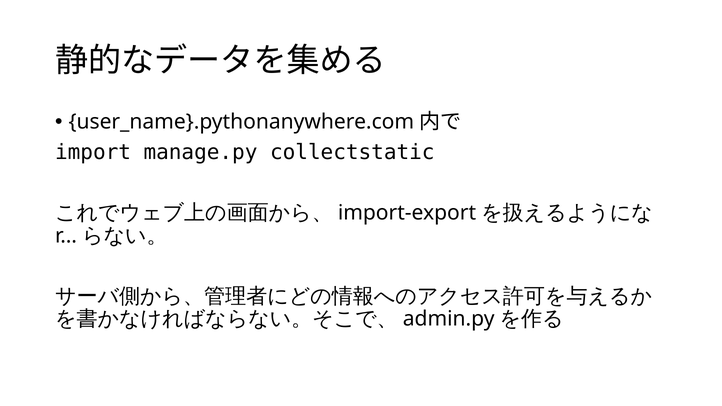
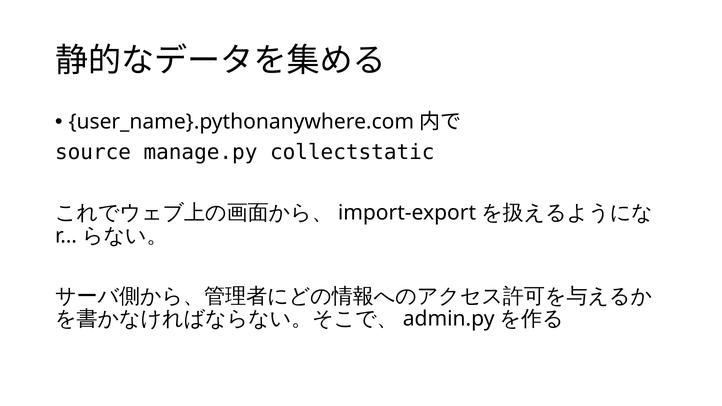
import: import -> source (93, 152)
